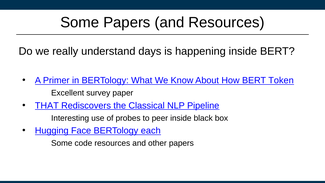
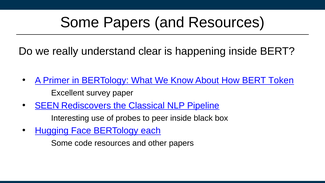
days: days -> clear (150, 51)
THAT: THAT -> SEEN (47, 106)
